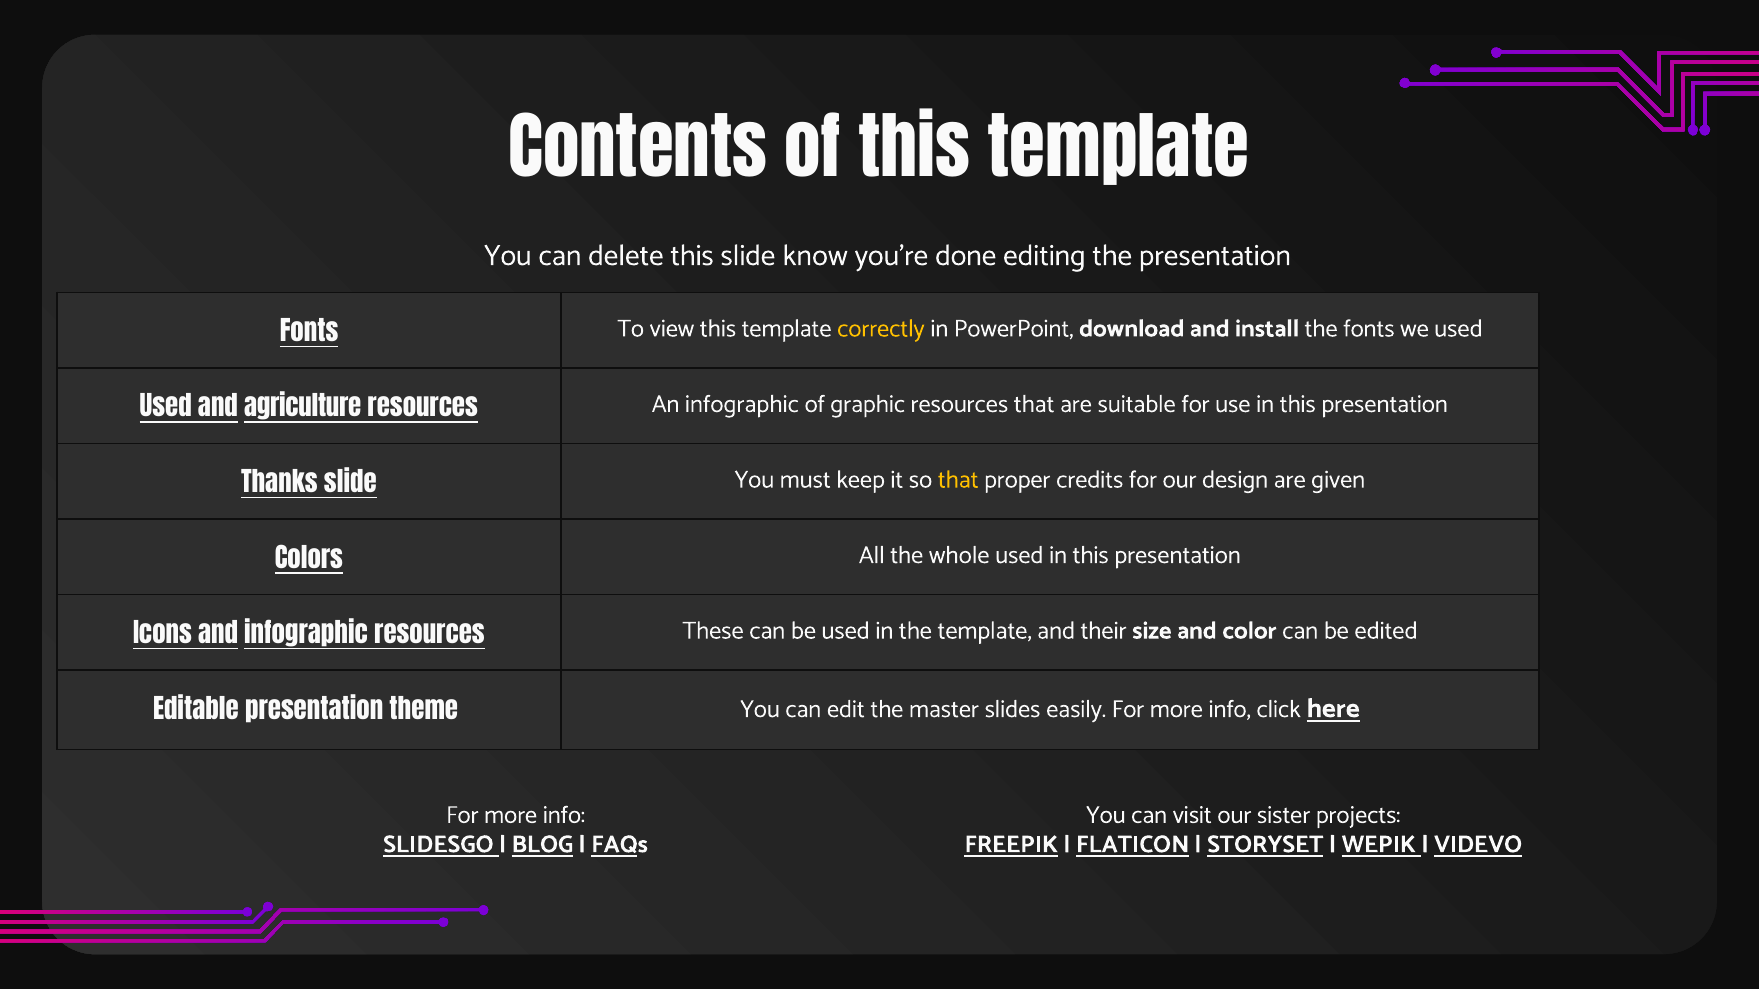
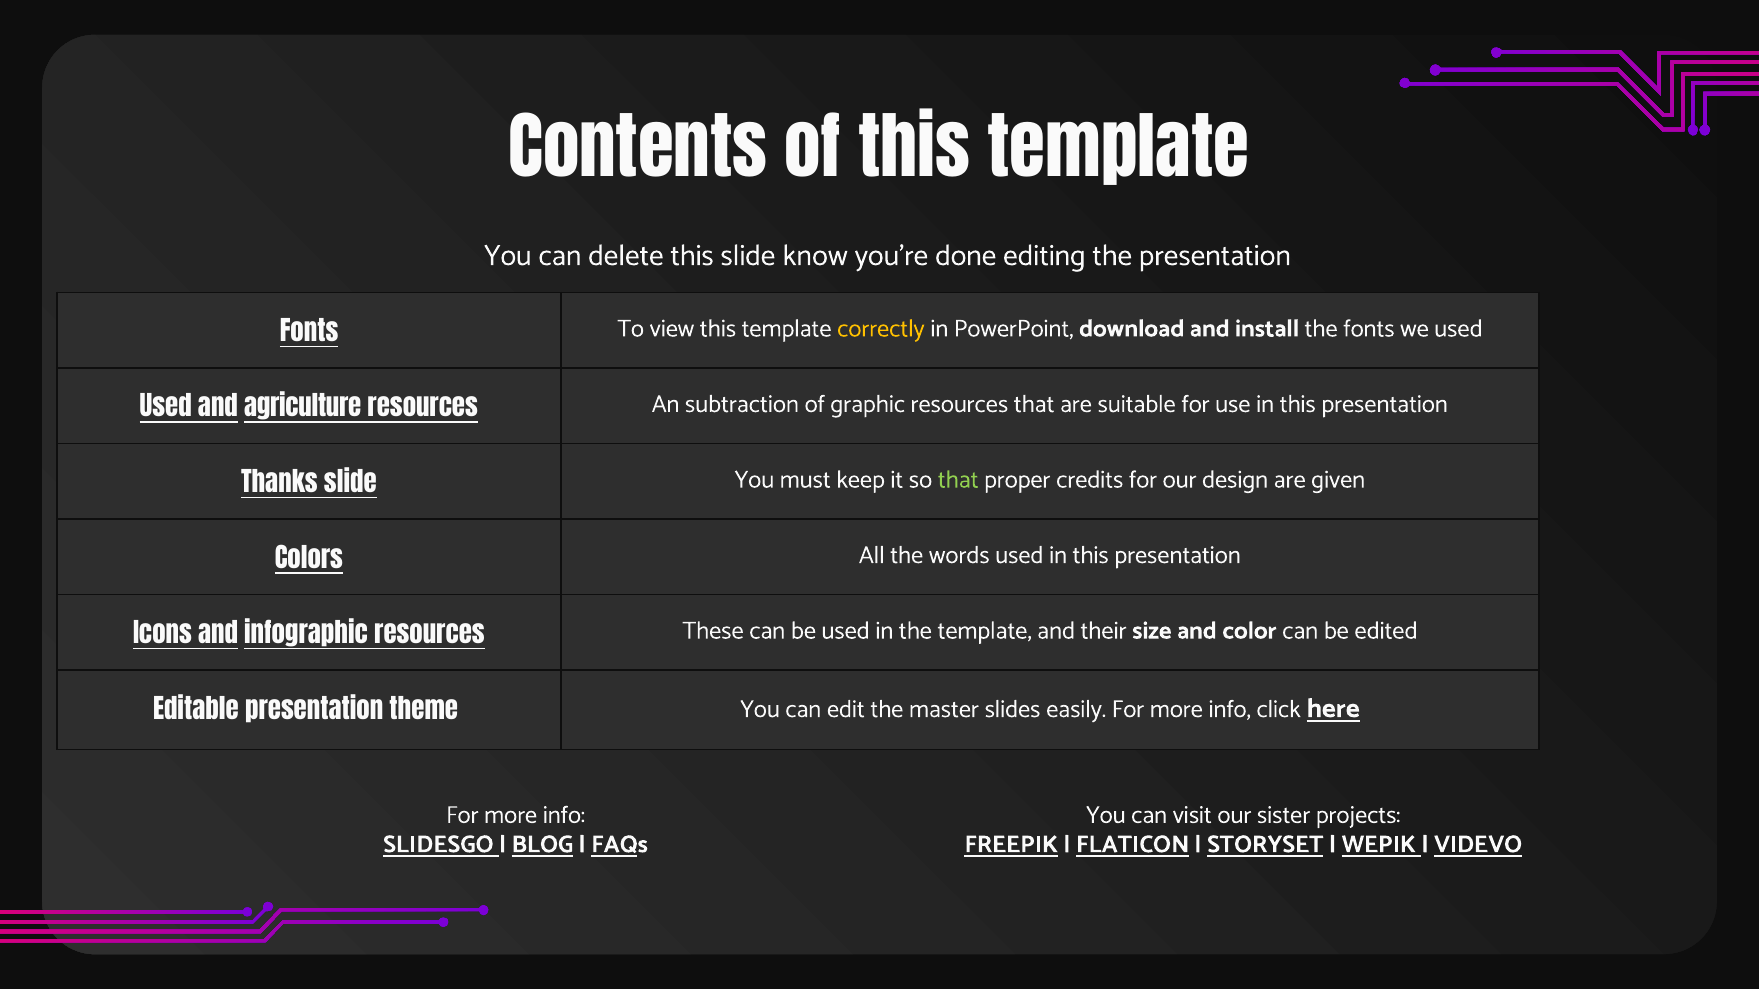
An infographic: infographic -> subtraction (742, 404)
that colour: yellow -> light green (958, 480)
whole: whole -> words (959, 555)
